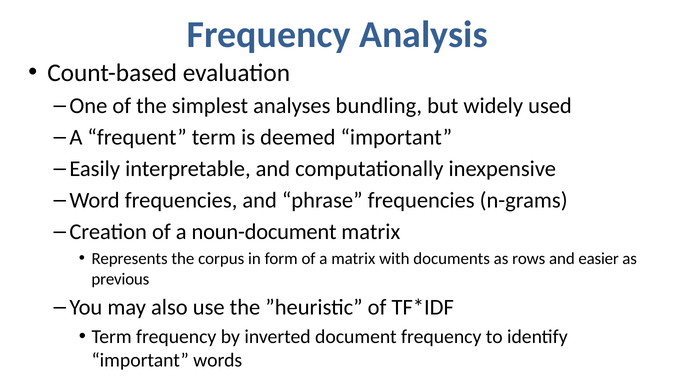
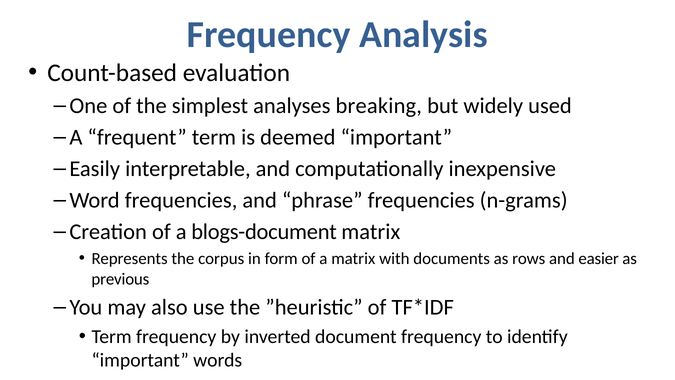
bundling: bundling -> breaking (379, 106)
noun-document: noun-document -> blogs-document (264, 232)
